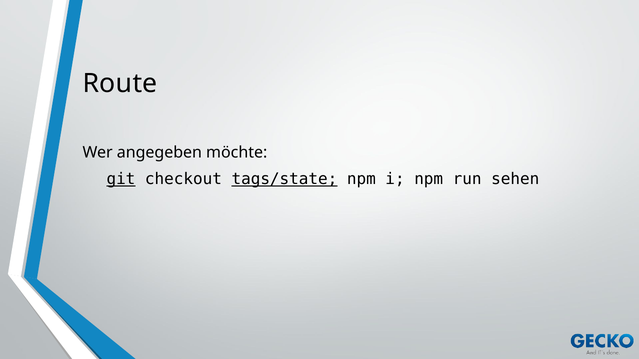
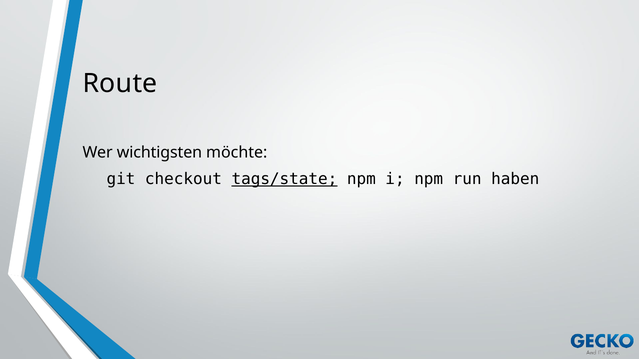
angegeben: angegeben -> wichtigsten (159, 153)
git underline: present -> none (121, 179)
sehen: sehen -> haben (515, 179)
